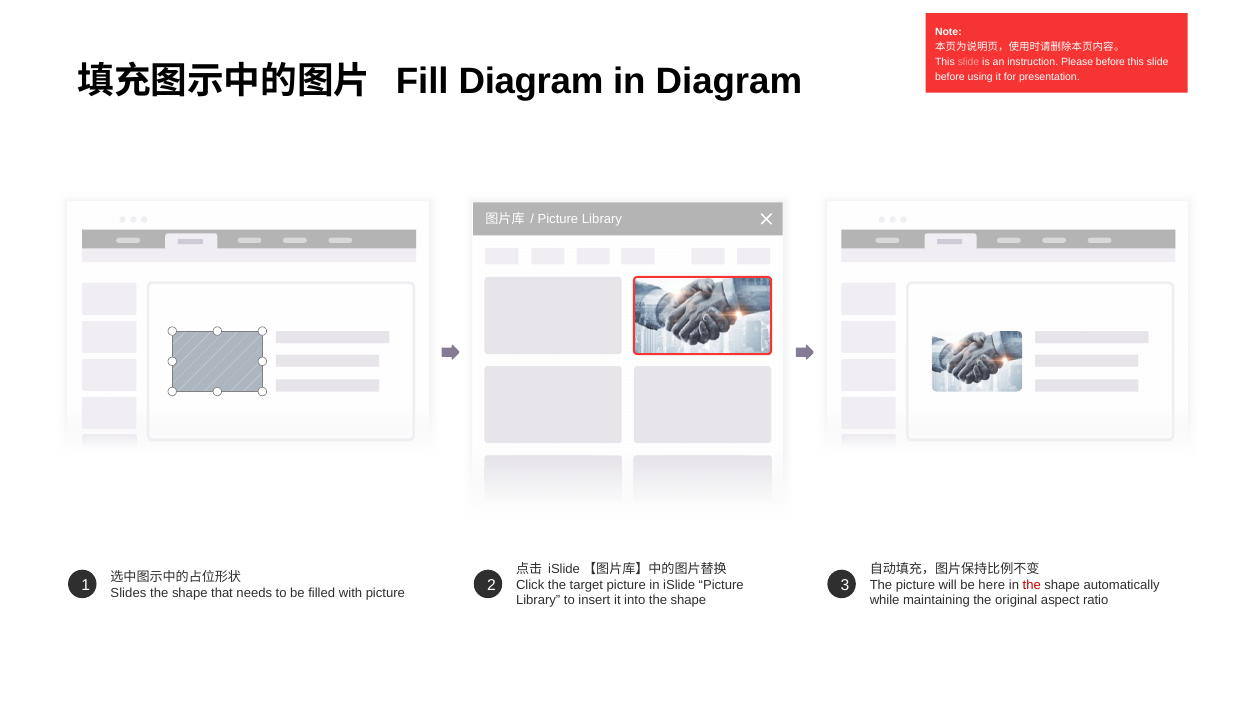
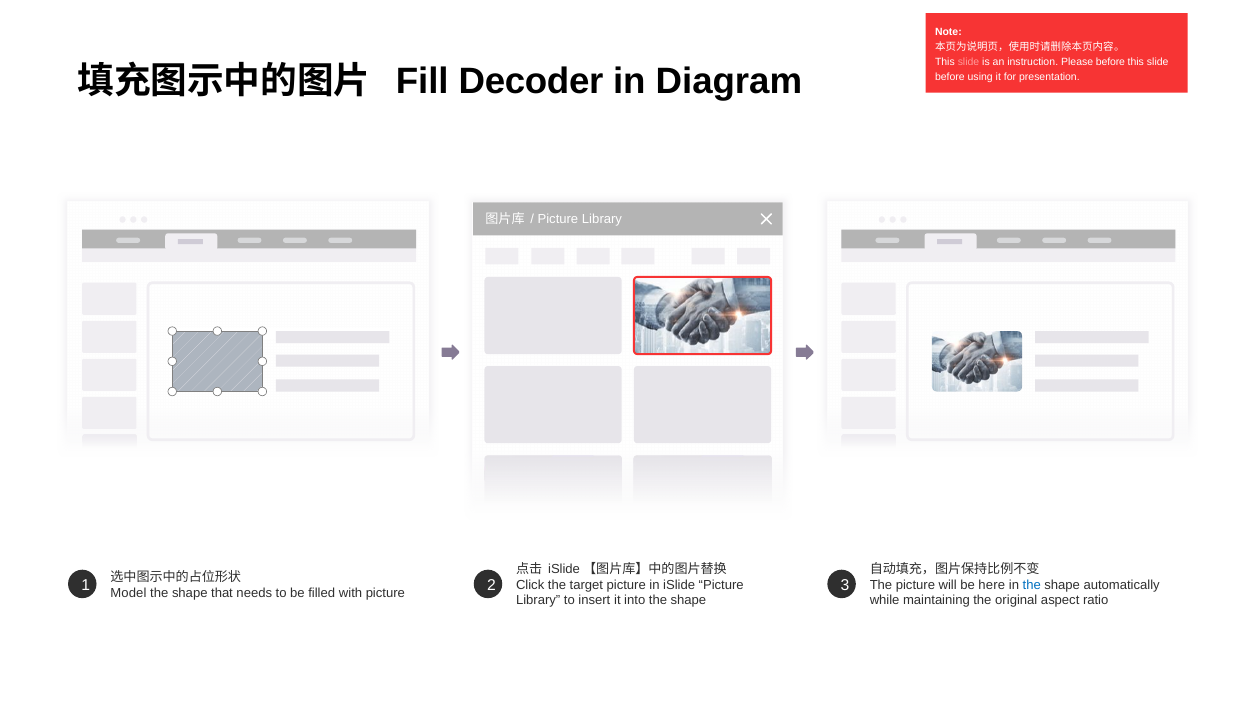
Fill Diagram: Diagram -> Decoder (531, 81)
the colour: red -> blue (1032, 585)
Slides: Slides -> Model (128, 593)
